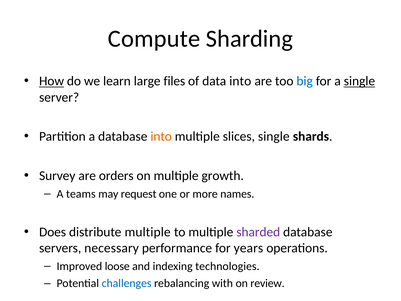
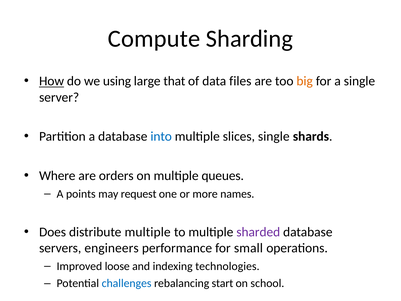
learn: learn -> using (117, 81)
files: files -> that (174, 81)
data into: into -> files (240, 81)
big colour: blue -> orange (305, 81)
single underline: present -> none (359, 81)
into colour: orange -> blue (161, 136)
Survey: Survey -> Where (57, 176)
growth: growth -> queues (223, 176)
teams: teams -> points (81, 194)
necessary: necessary -> engineers (112, 248)
years: years -> small (248, 248)
with: with -> start (222, 283)
review: review -> school (267, 283)
